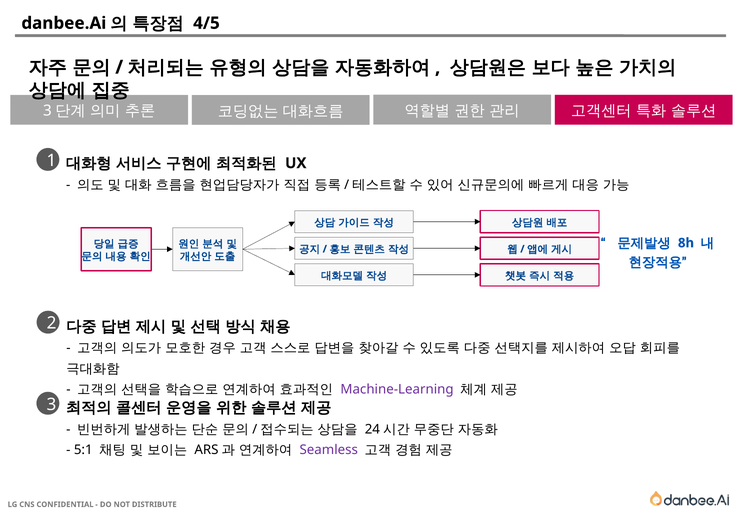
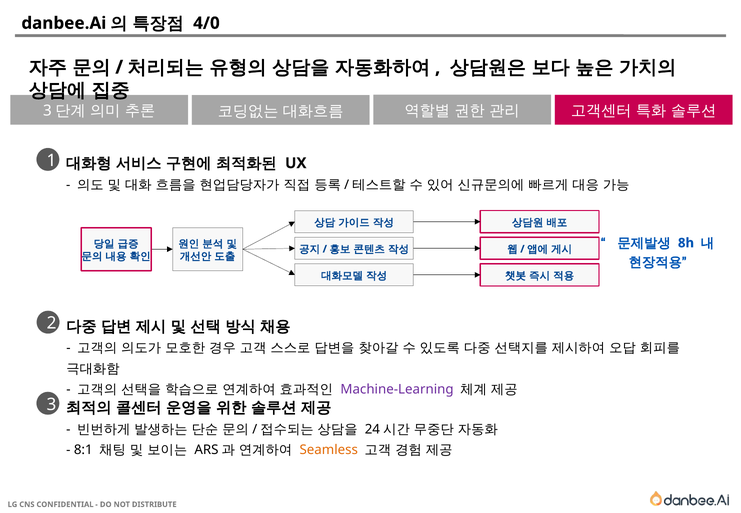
4/5: 4/5 -> 4/0 (206, 23)
5:1: 5:1 -> 8:1 (83, 450)
Seamless colour: purple -> orange (329, 450)
